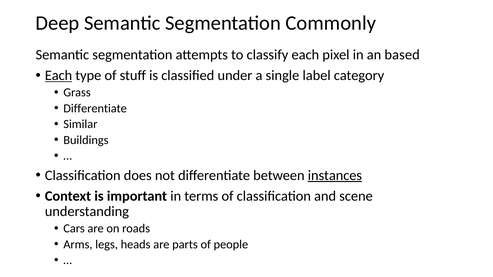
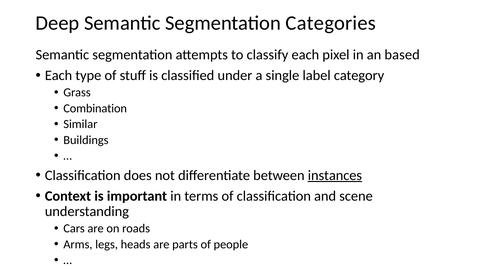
Commonly: Commonly -> Categories (331, 23)
Each underline: present -> none (59, 76)
Differentiate: Differentiate -> Combination (95, 108)
